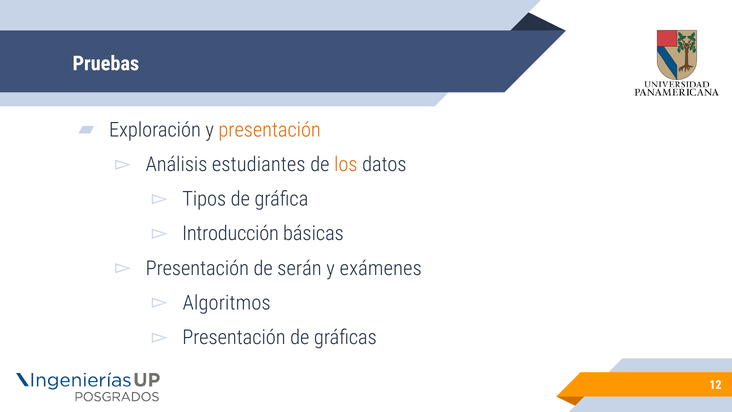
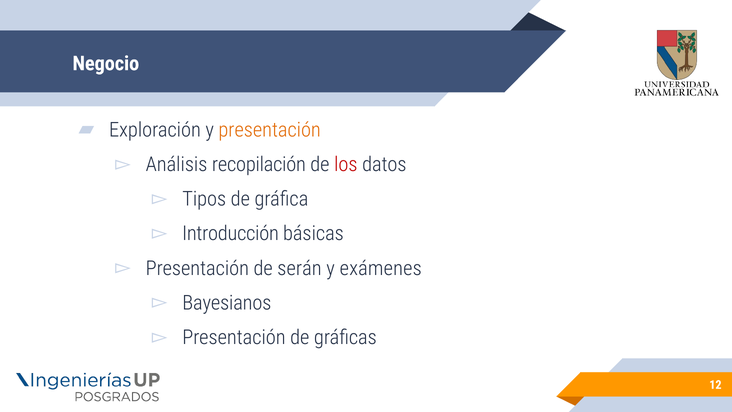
Pruebas: Pruebas -> Negocio (106, 63)
estudiantes: estudiantes -> recopilación (259, 164)
los colour: orange -> red (346, 164)
Algoritmos: Algoritmos -> Bayesianos (227, 303)
